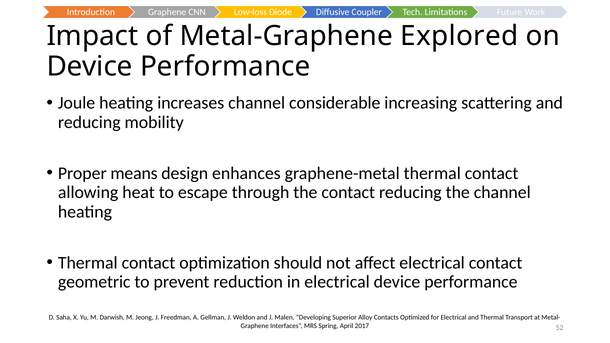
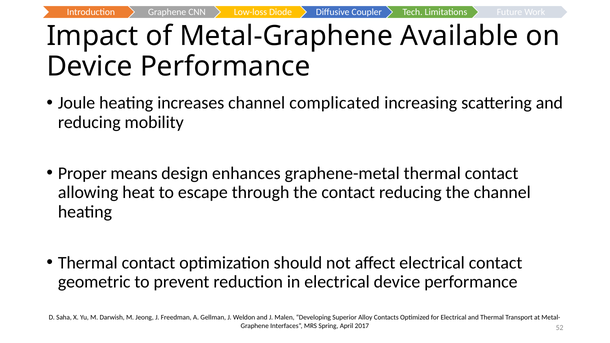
Explored: Explored -> Available (459, 36)
considerable: considerable -> complicated (335, 103)
